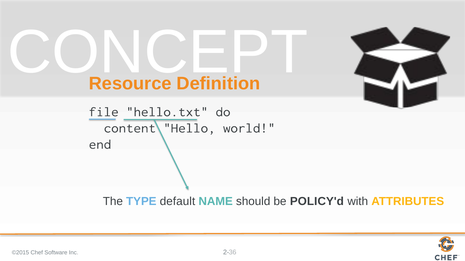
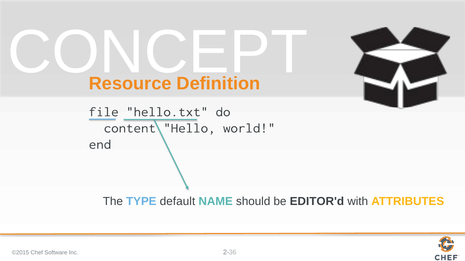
POLICY'd: POLICY'd -> EDITOR'd (317, 202)
